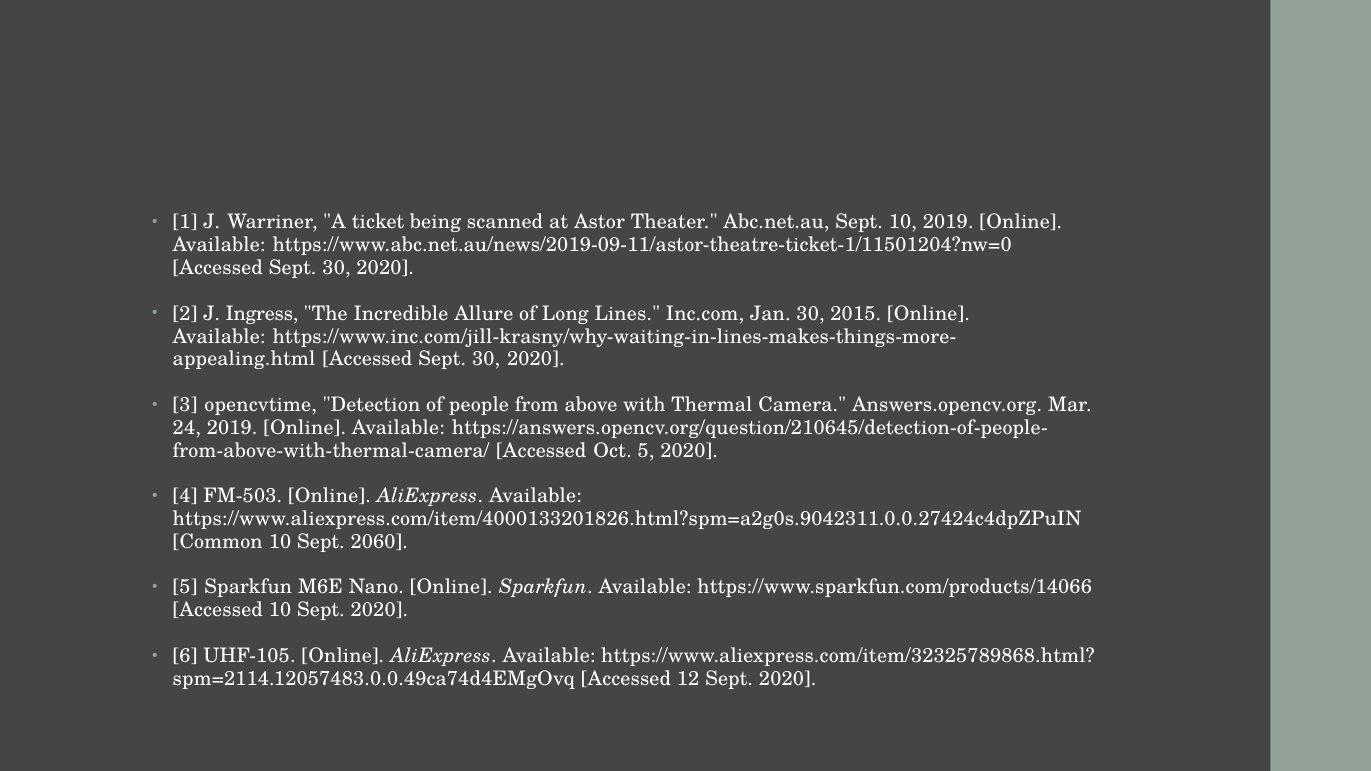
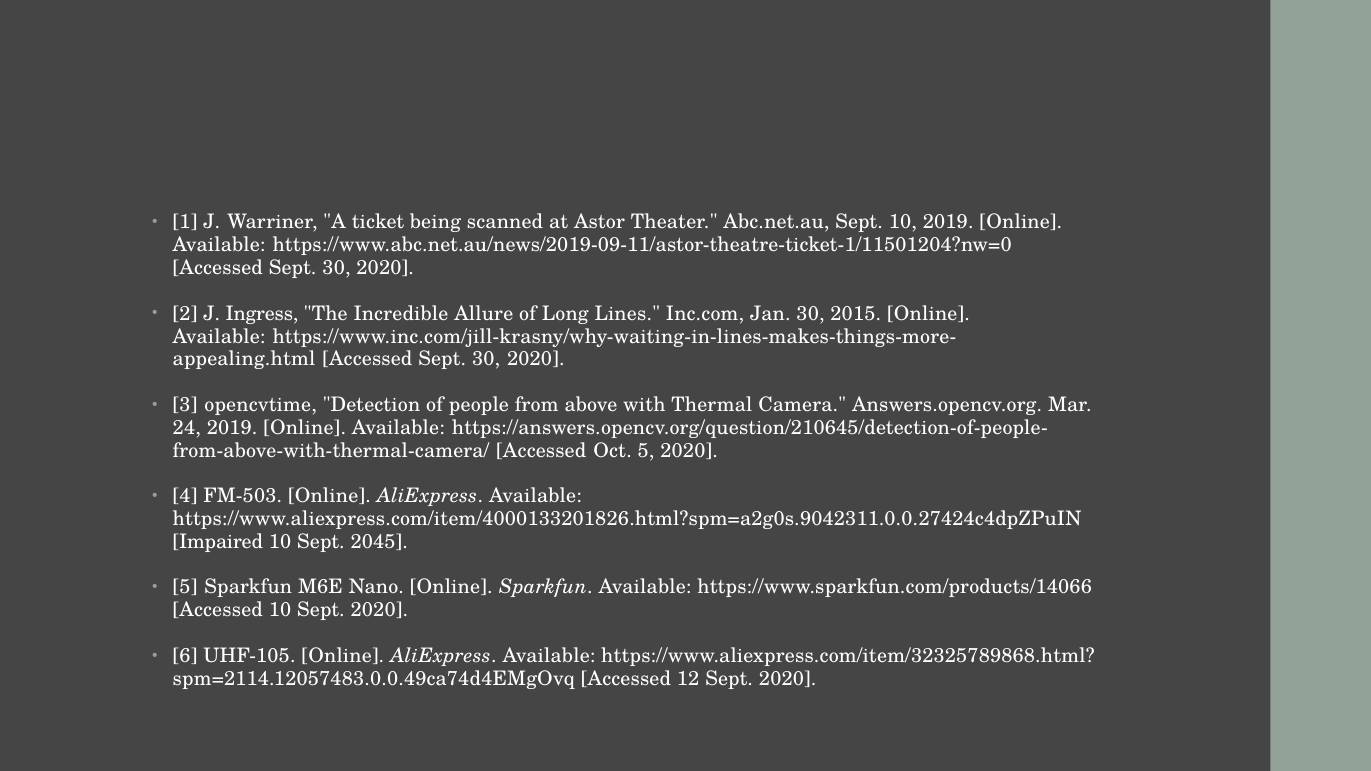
Common: Common -> Impaired (218, 542)
2060: 2060 -> 2045 (379, 542)
